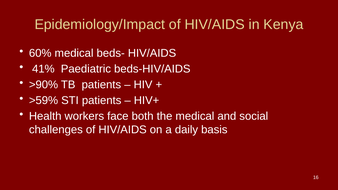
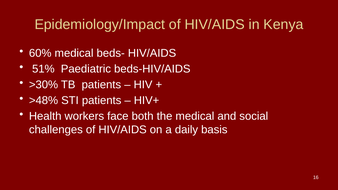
41%: 41% -> 51% (43, 69)
>90%: >90% -> >30% (43, 85)
>59%: >59% -> >48% (43, 101)
